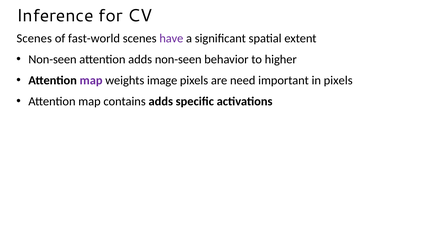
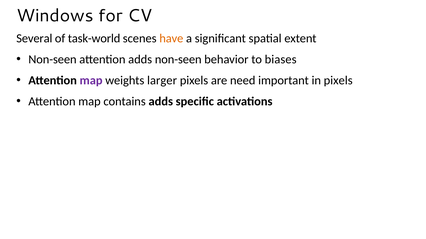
Inference: Inference -> Windows (55, 16)
Scenes: Scenes -> Several (34, 38)
fast-world: fast-world -> task-world (94, 38)
have colour: purple -> orange (171, 38)
higher: higher -> biases (281, 60)
image: image -> larger (162, 81)
